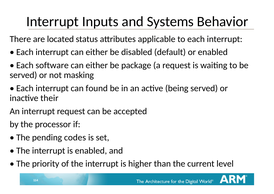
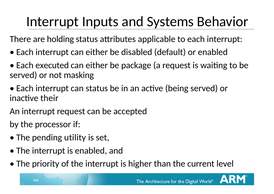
located: located -> holding (60, 39)
software: software -> executed (52, 65)
can found: found -> status (97, 88)
codes: codes -> utility (75, 137)
